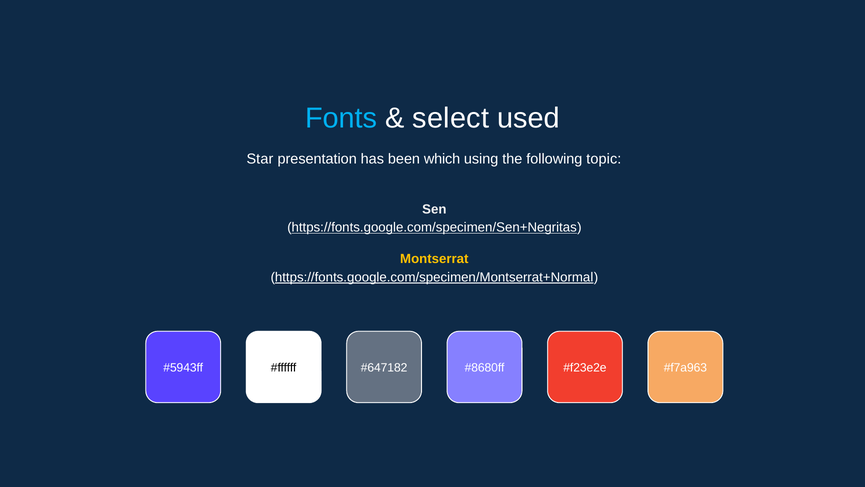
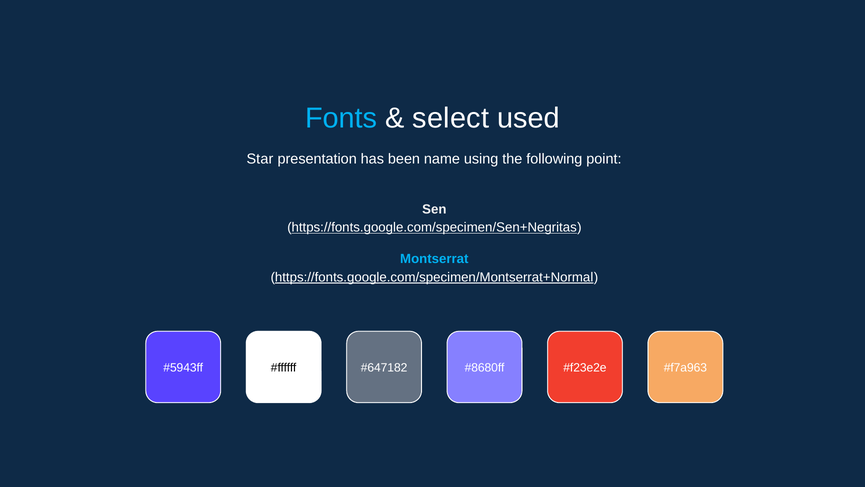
which: which -> name (442, 159)
topic: topic -> point (604, 159)
Montserrat colour: yellow -> light blue (434, 259)
